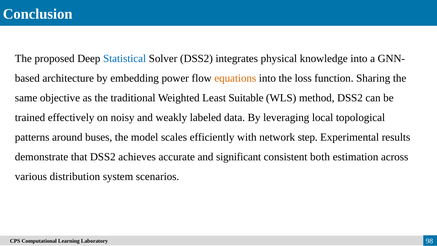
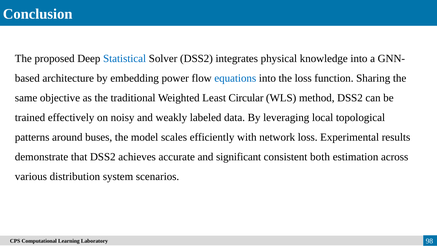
equations colour: orange -> blue (235, 78)
Suitable: Suitable -> Circular (246, 98)
network step: step -> loss (308, 137)
